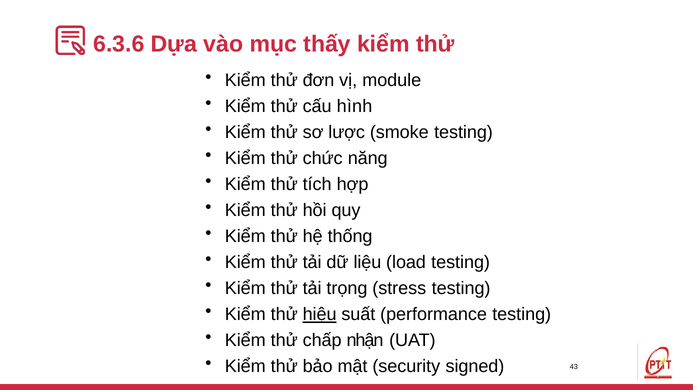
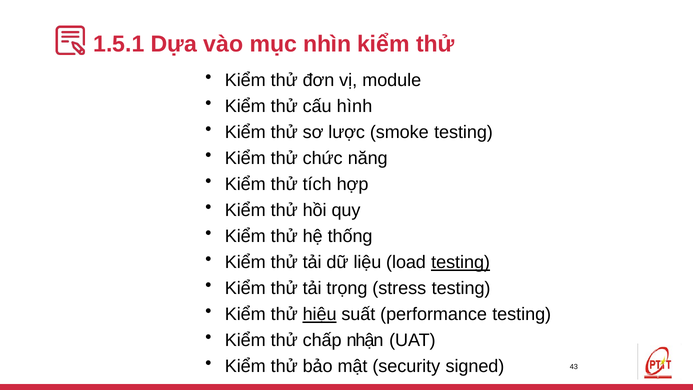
6.3.6: 6.3.6 -> 1.5.1 (119, 44)
thấy: thấy -> nhìn (327, 44)
testing underline: none -> present (461, 262)
